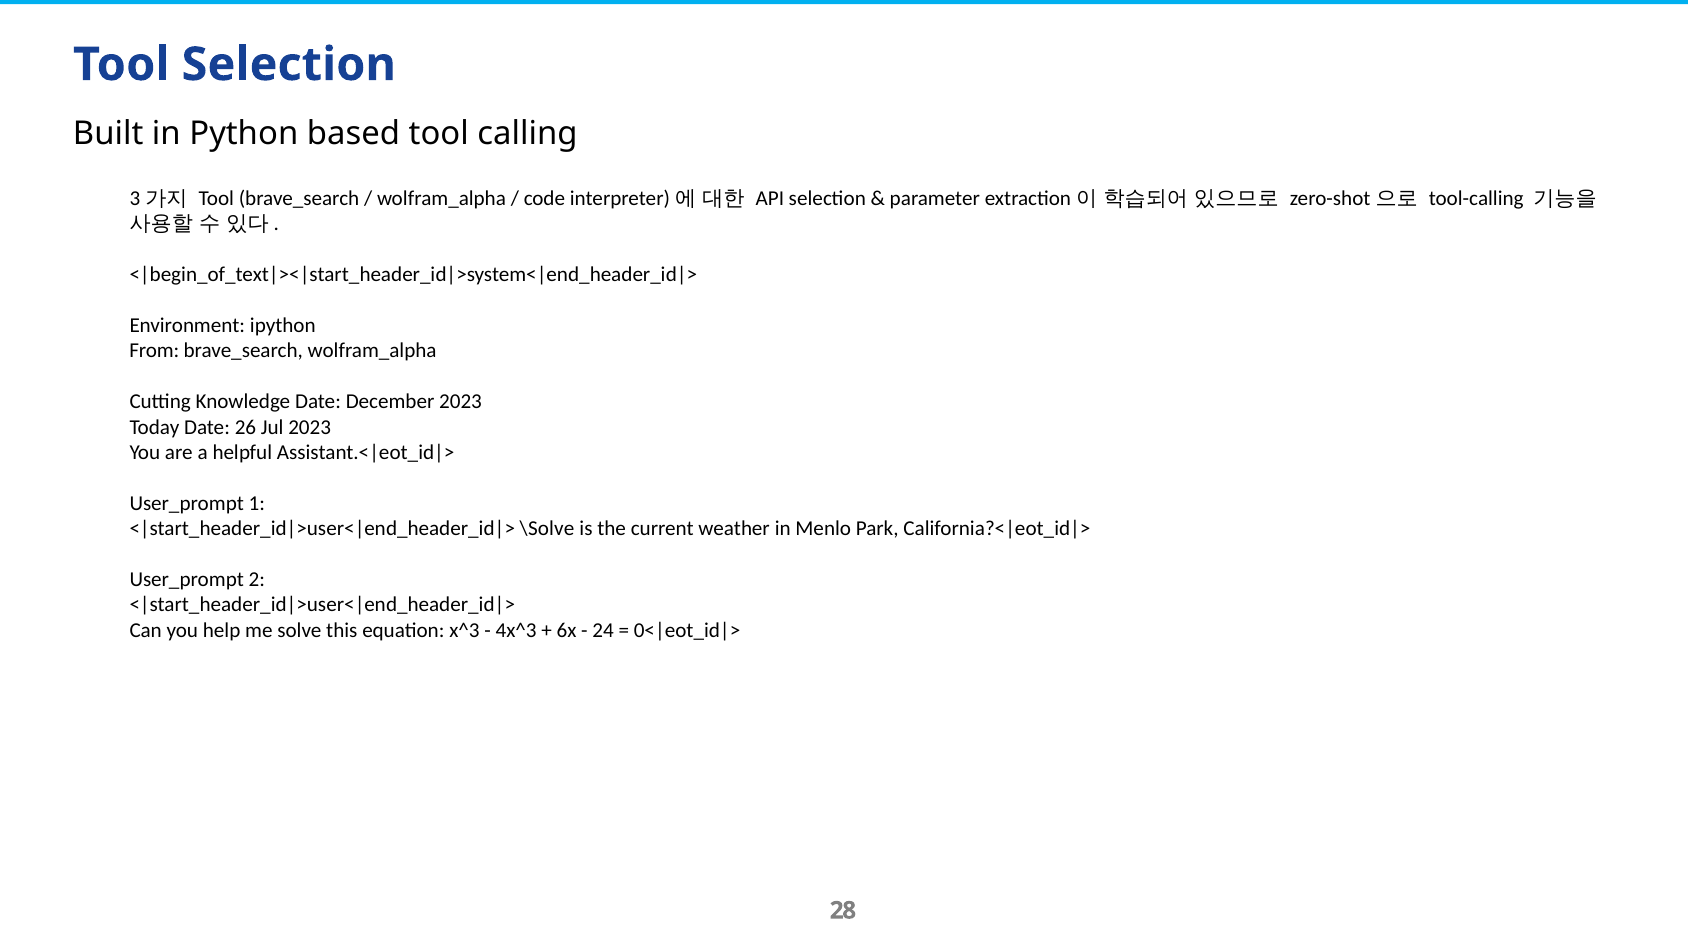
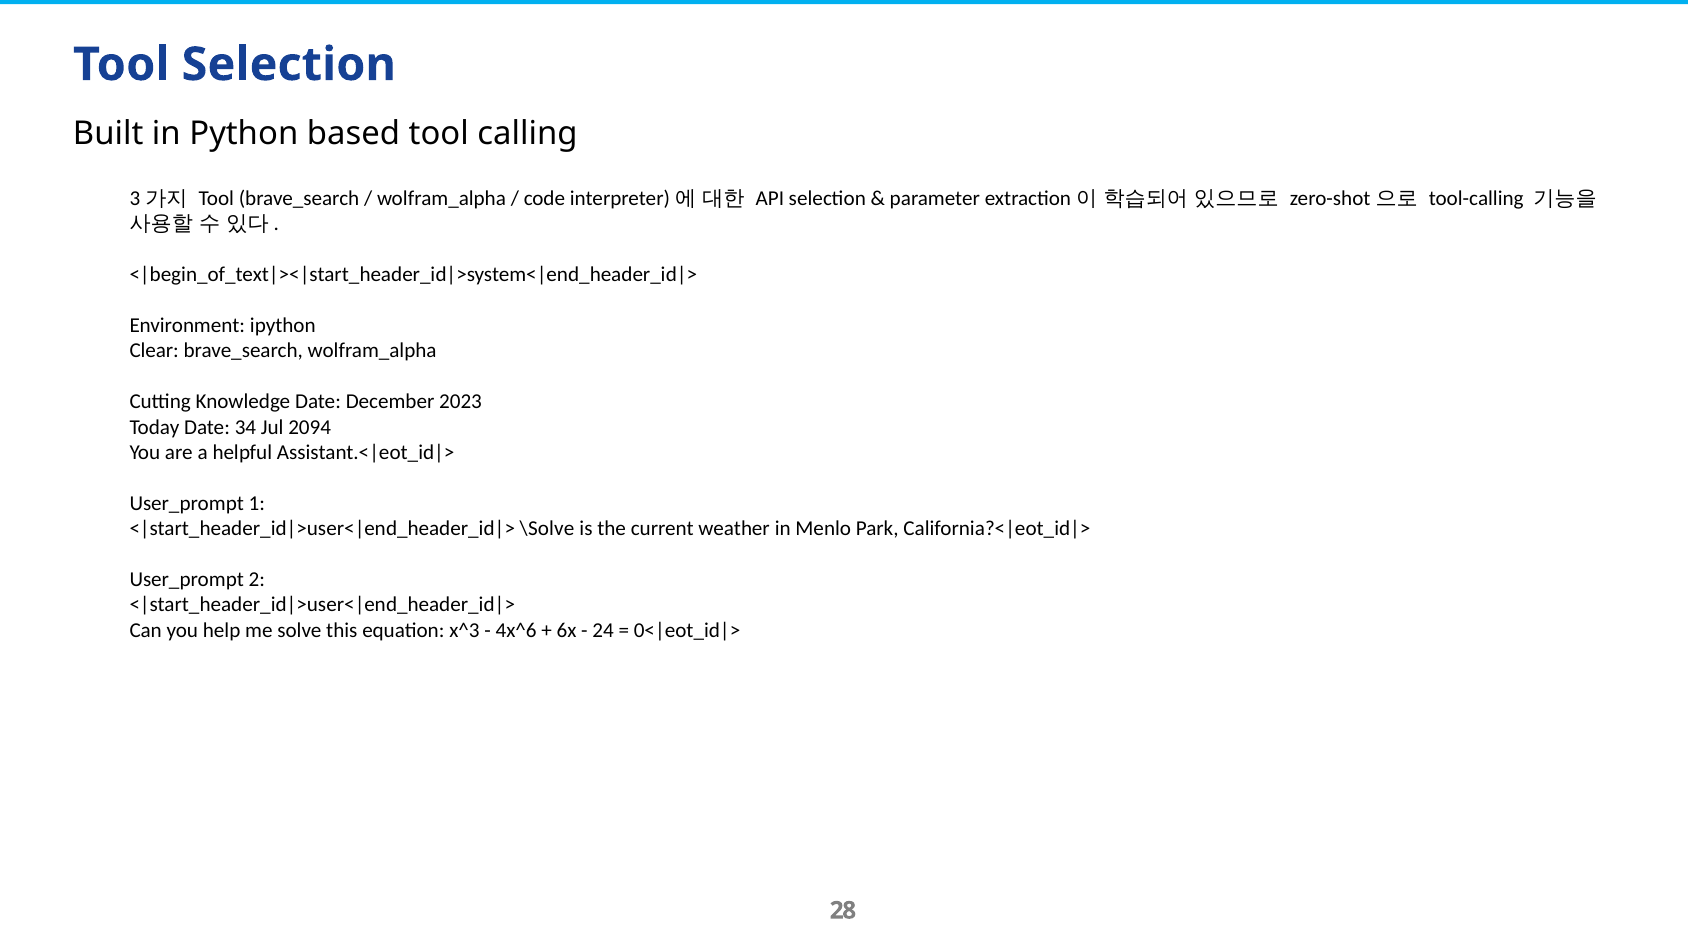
From: From -> Clear (154, 351)
26: 26 -> 34 (245, 427)
Jul 2023: 2023 -> 2094 (310, 427)
4x^3: 4x^3 -> 4x^6 (516, 630)
